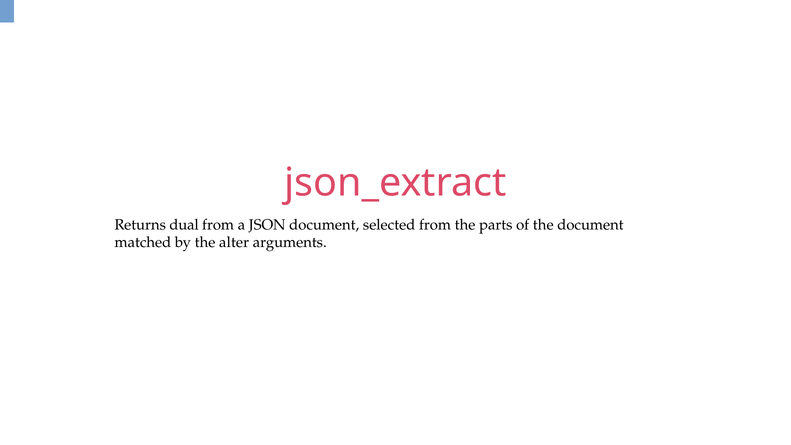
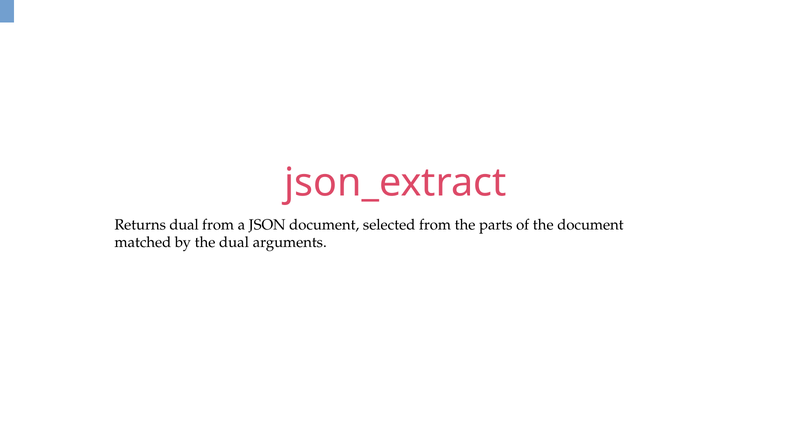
the alter: alter -> dual (234, 243)
